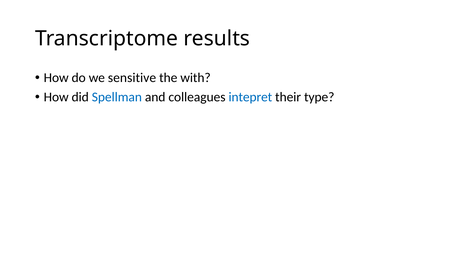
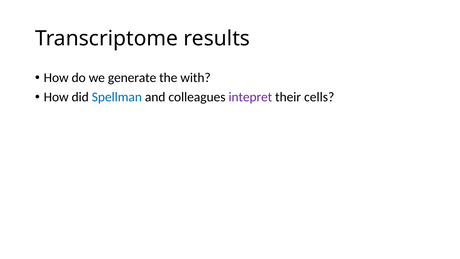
sensitive: sensitive -> generate (132, 78)
intepret colour: blue -> purple (250, 97)
type: type -> cells (319, 97)
